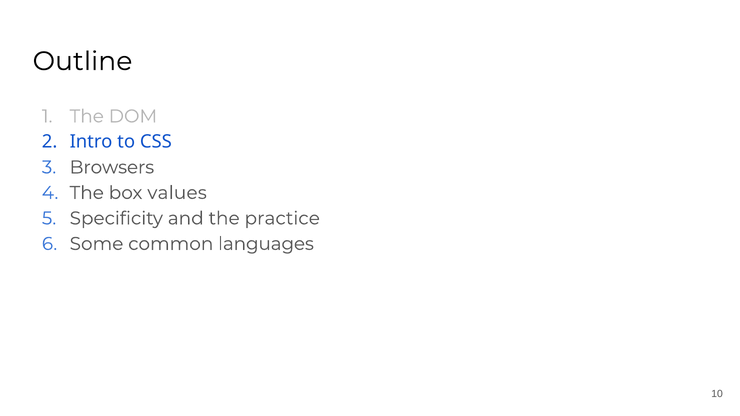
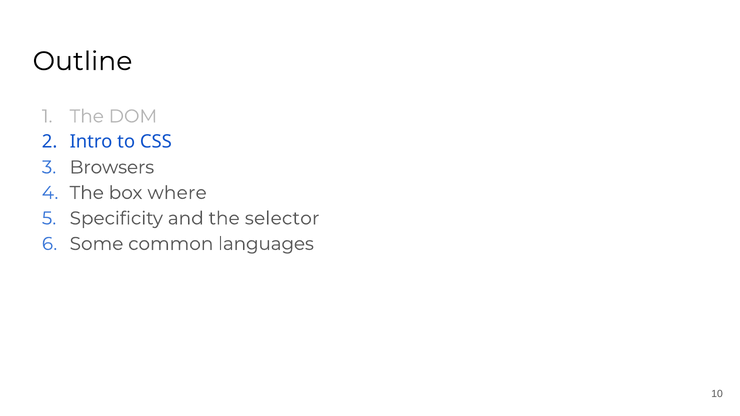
values: values -> where (177, 193)
practice: practice -> selector (282, 218)
